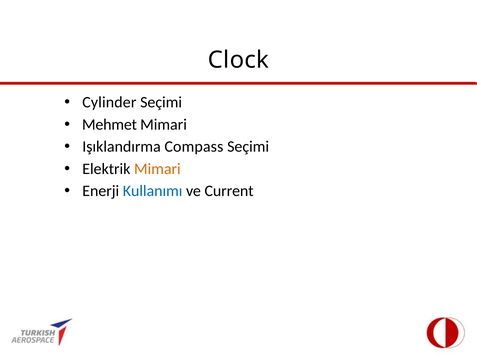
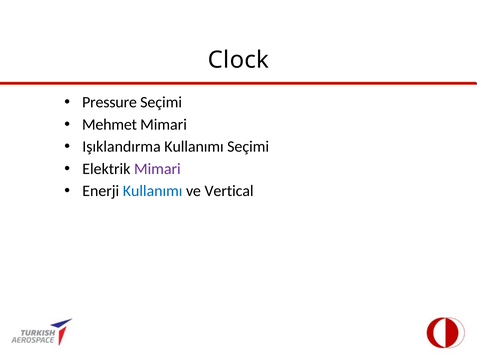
Cylinder: Cylinder -> Pressure (109, 102)
Işıklandırma Compass: Compass -> Kullanımı (194, 147)
Mimari colour: orange -> purple (157, 169)
Current: Current -> Vertical (229, 191)
